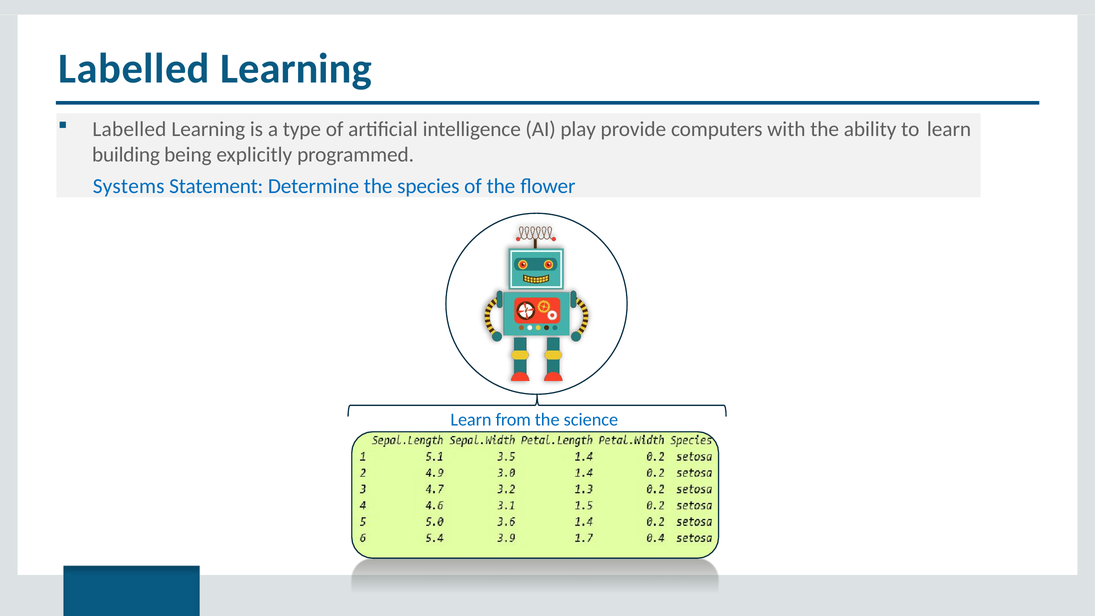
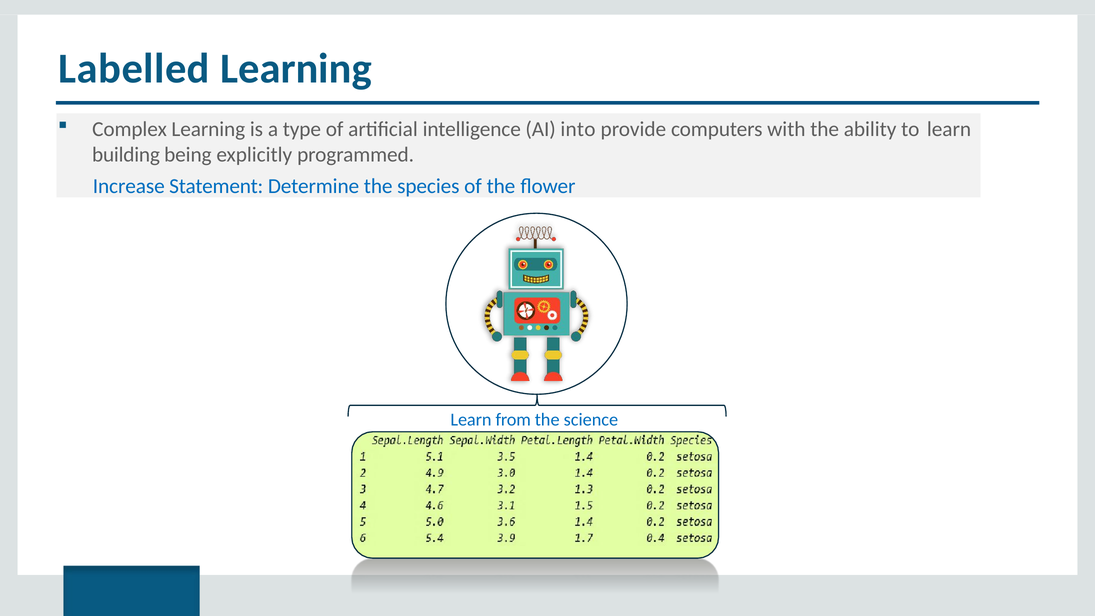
Labelled: Labelled -> Complex (130, 129)
play: play -> into (578, 129)
Systems: Systems -> Increase (129, 186)
